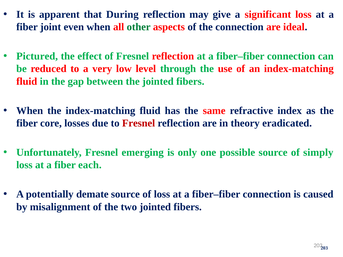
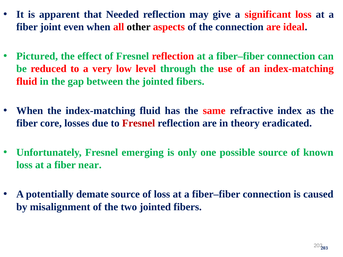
During: During -> Needed (122, 14)
other colour: green -> black (139, 27)
simply: simply -> known (318, 153)
each: each -> near (90, 165)
